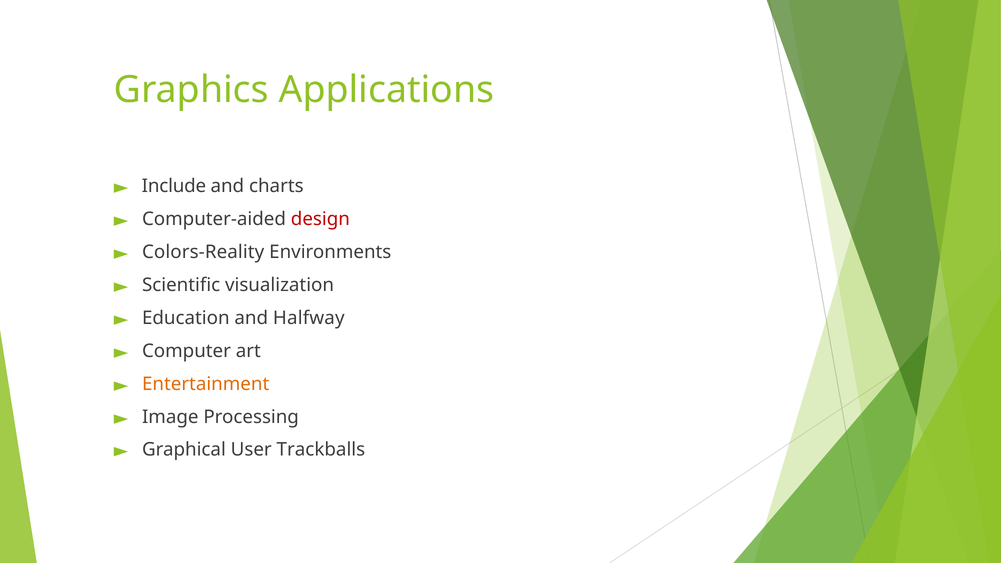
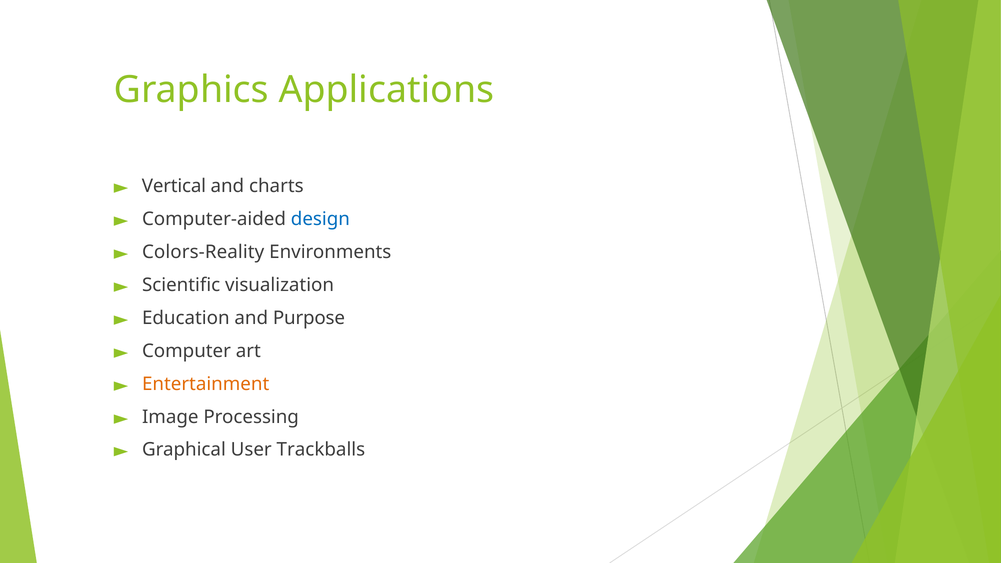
Include: Include -> Vertical (174, 186)
design colour: red -> blue (320, 219)
Halfway: Halfway -> Purpose (309, 318)
